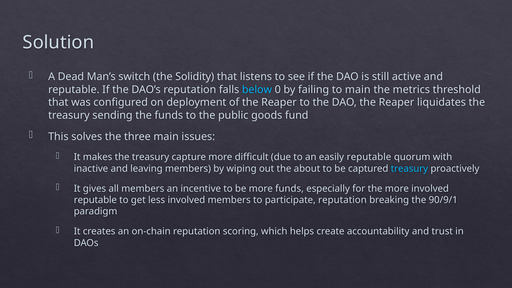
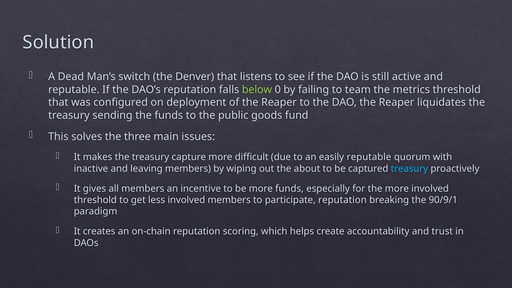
Solidity: Solidity -> Denver (195, 77)
below colour: light blue -> light green (257, 90)
to main: main -> team (358, 90)
reputable: reputable -> threshold (95, 200)
